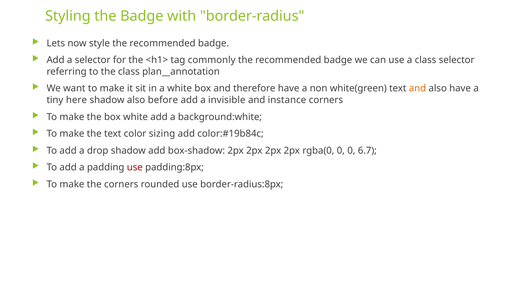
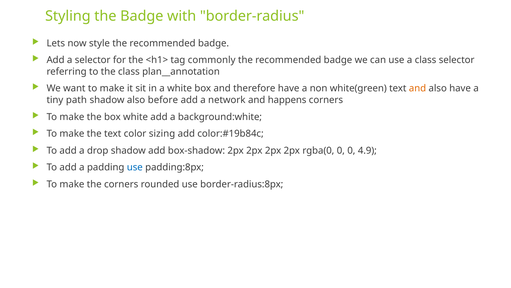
here: here -> path (76, 100)
invisible: invisible -> network (227, 100)
instance: instance -> happens (287, 100)
6.7: 6.7 -> 4.9 (367, 150)
use colour: red -> blue (135, 167)
